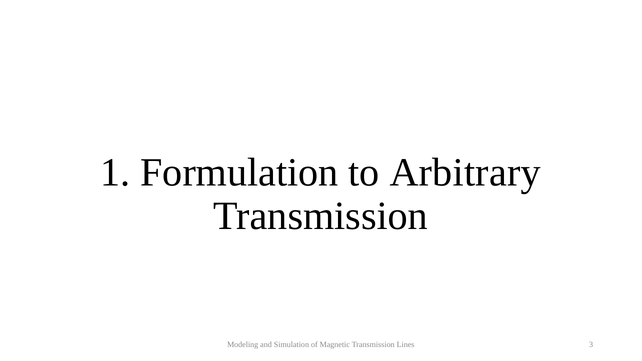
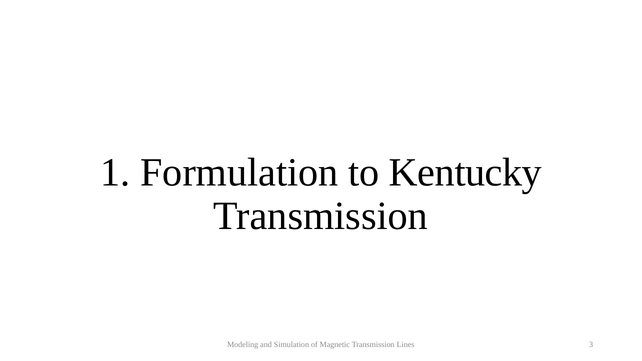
Arbitrary: Arbitrary -> Kentucky (465, 173)
